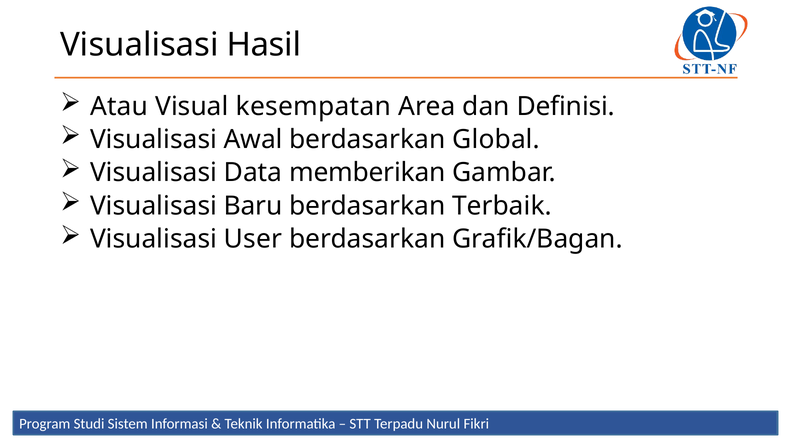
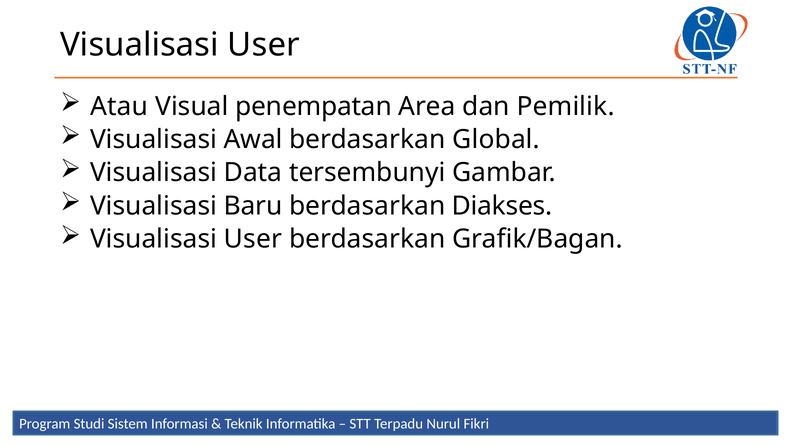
Hasil: Hasil -> User (264, 45)
kesempatan: kesempatan -> penempatan (314, 106)
Definisi: Definisi -> Pemilik (566, 106)
memberikan: memberikan -> tersembunyi (367, 173)
Terbaik: Terbaik -> Diakses (502, 206)
